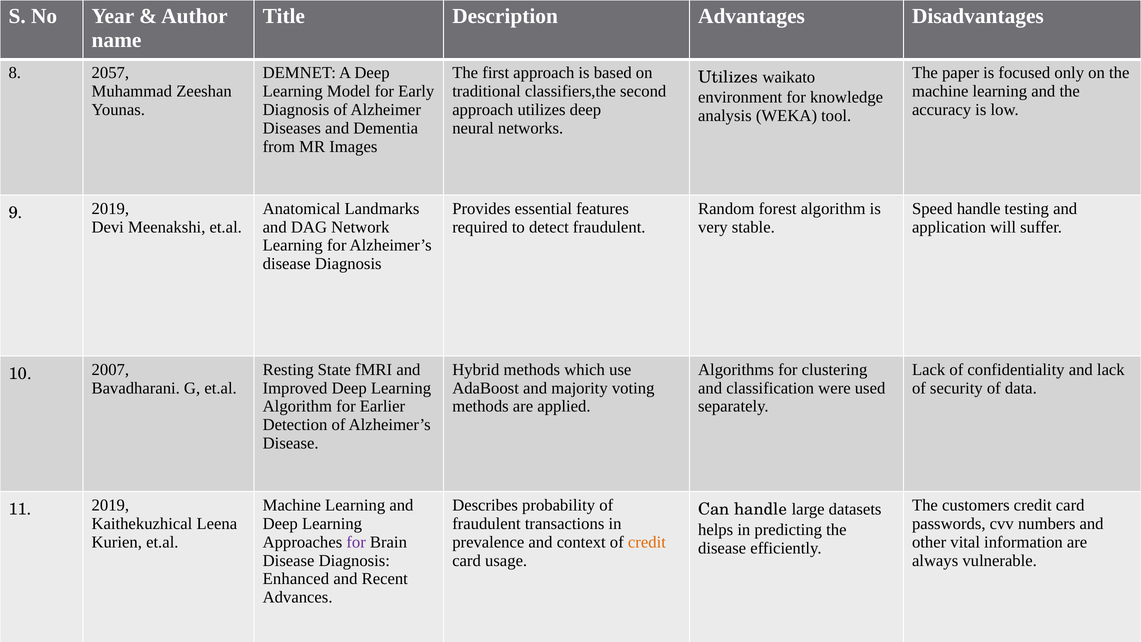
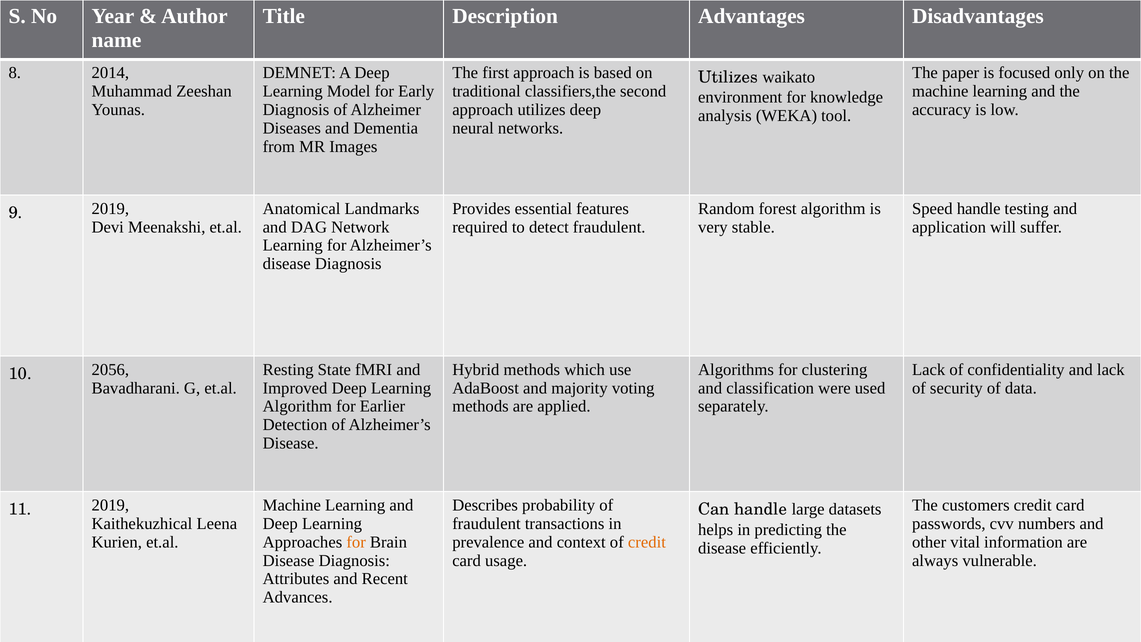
2057: 2057 -> 2014 (110, 73)
2007: 2007 -> 2056 (110, 370)
for colour: purple -> orange (356, 542)
Enhanced: Enhanced -> Attributes (296, 579)
